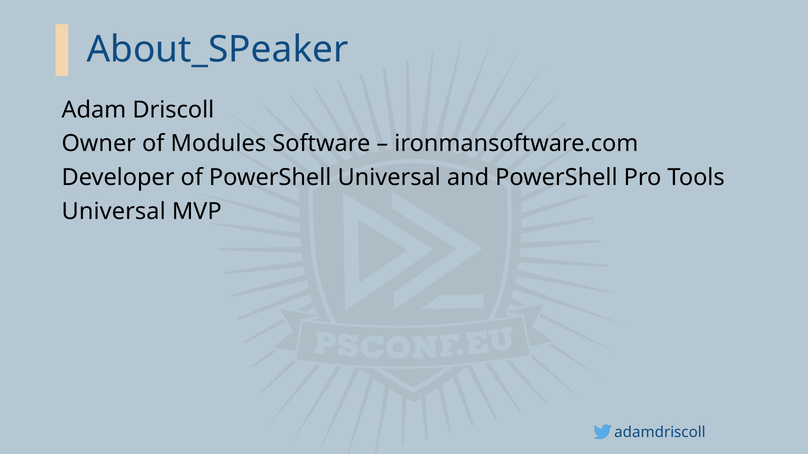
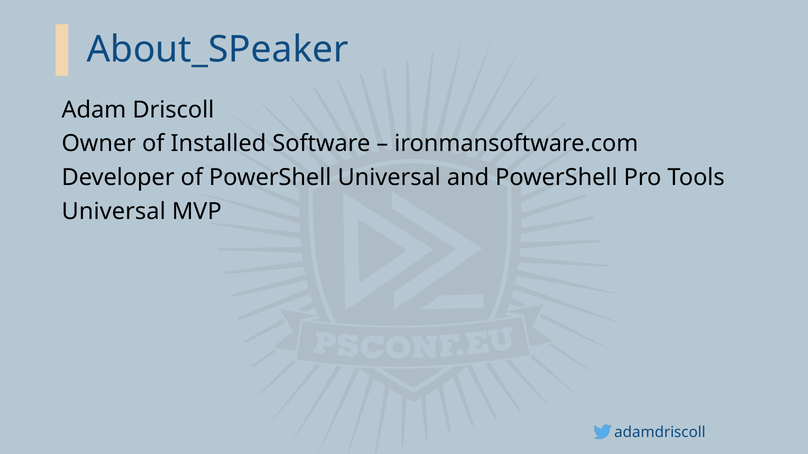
Modules: Modules -> Installed (218, 144)
